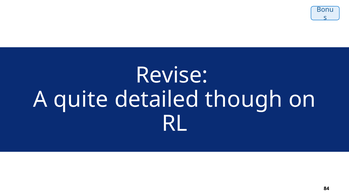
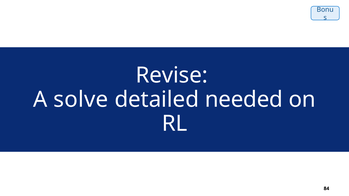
quite: quite -> solve (81, 100)
though: though -> needed (244, 100)
